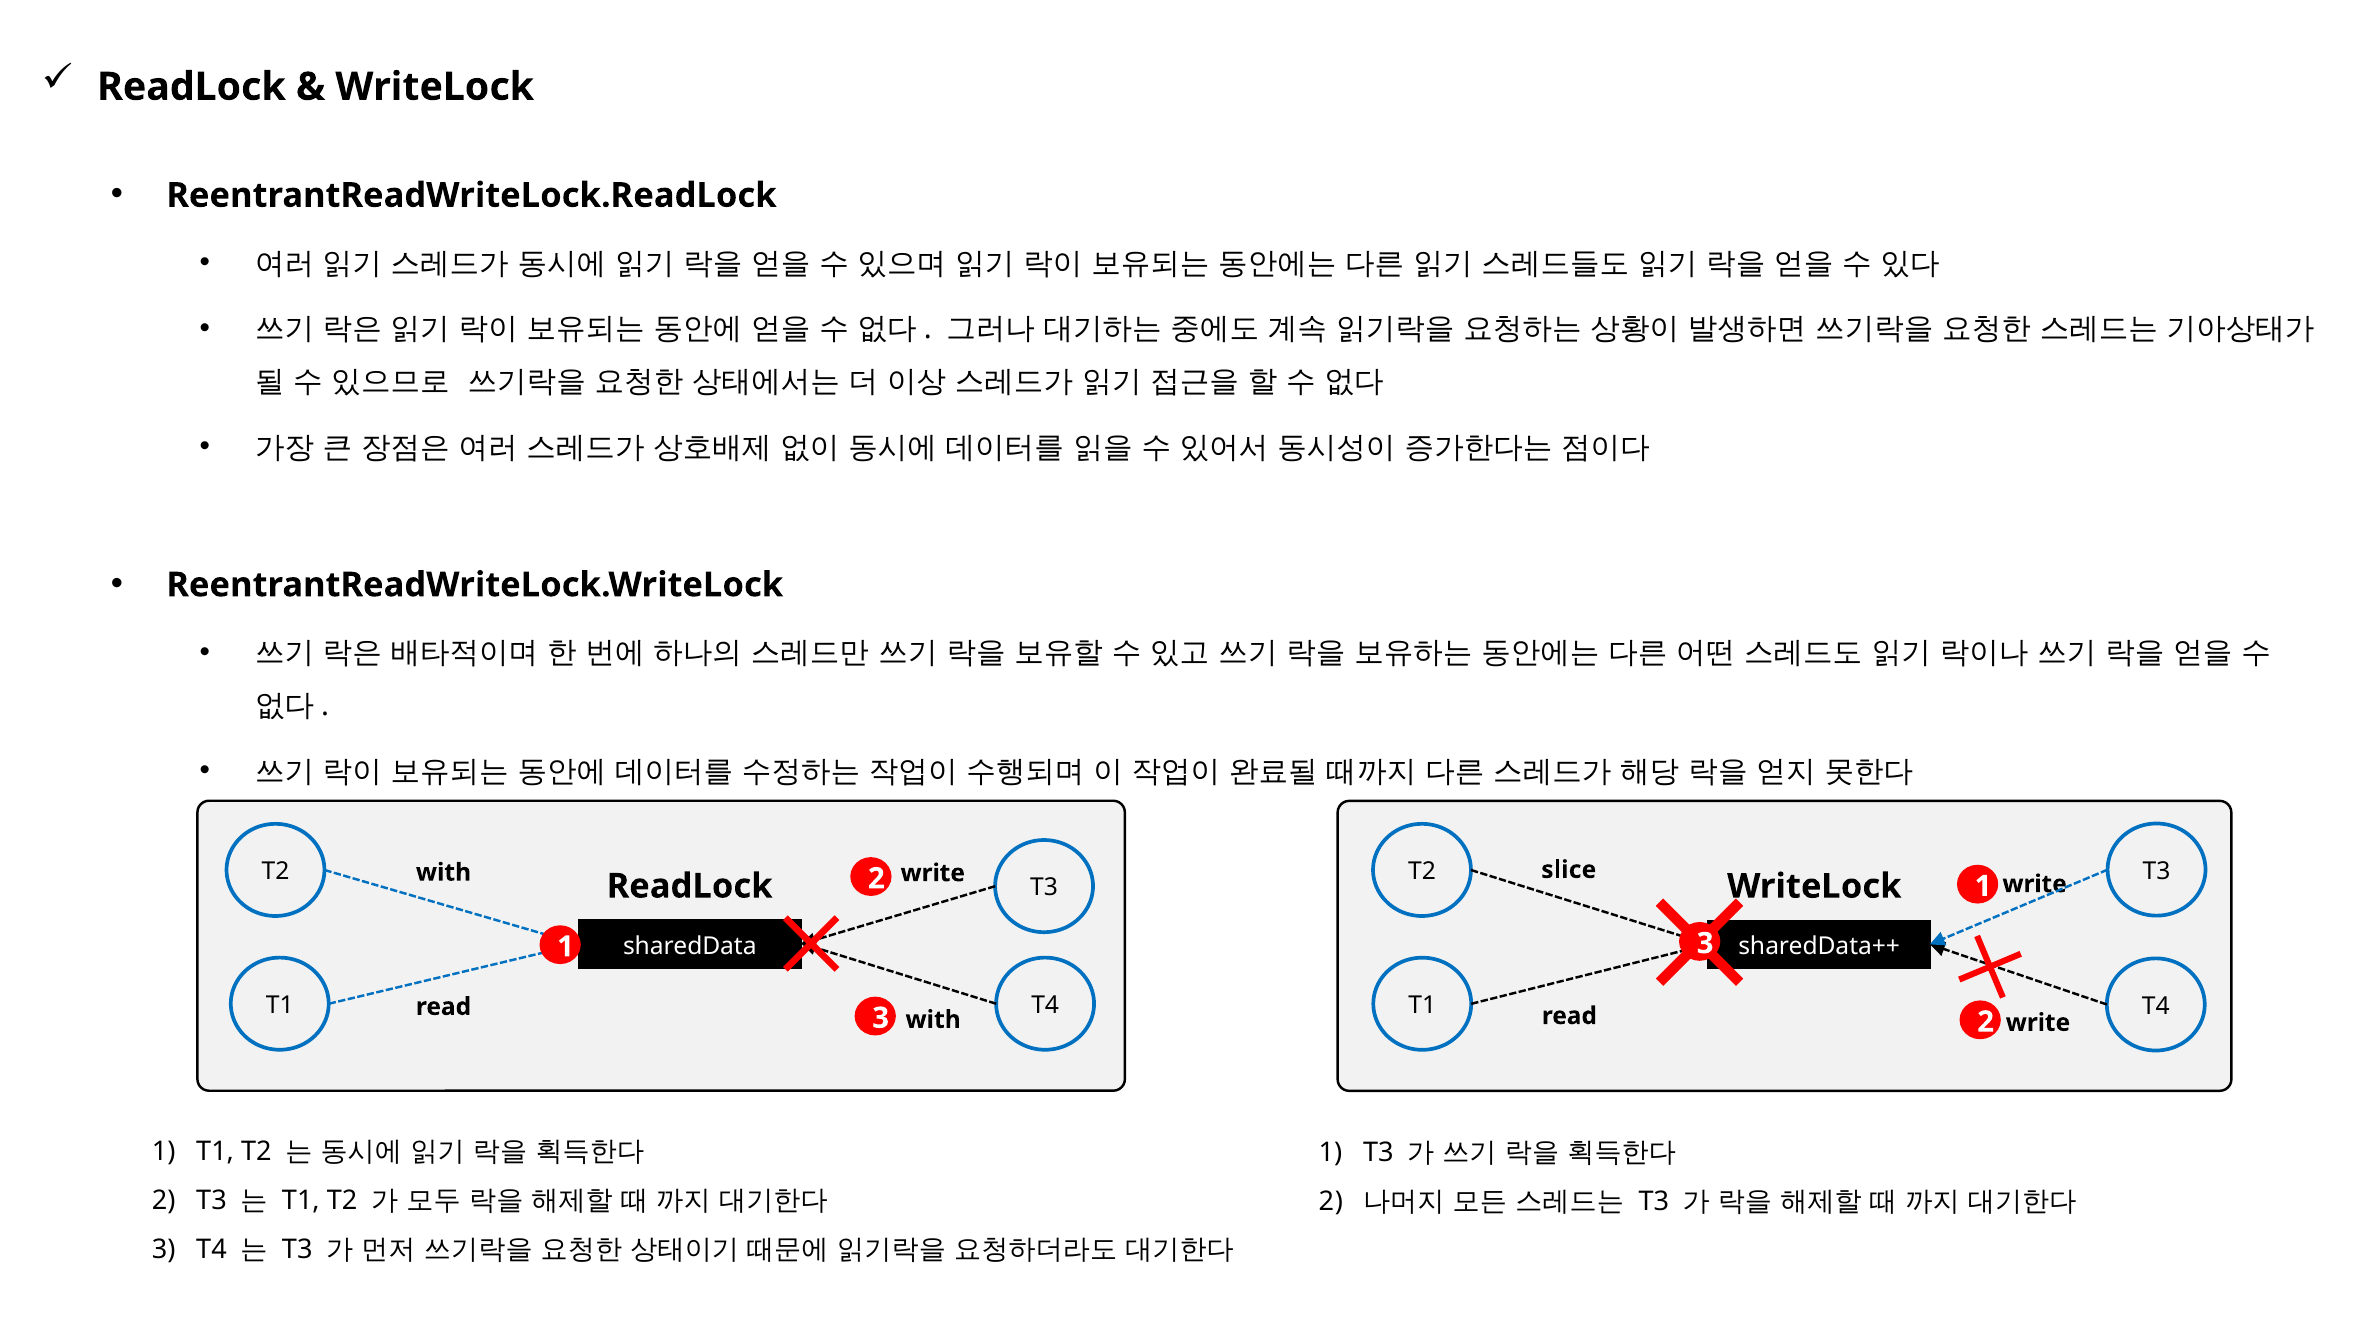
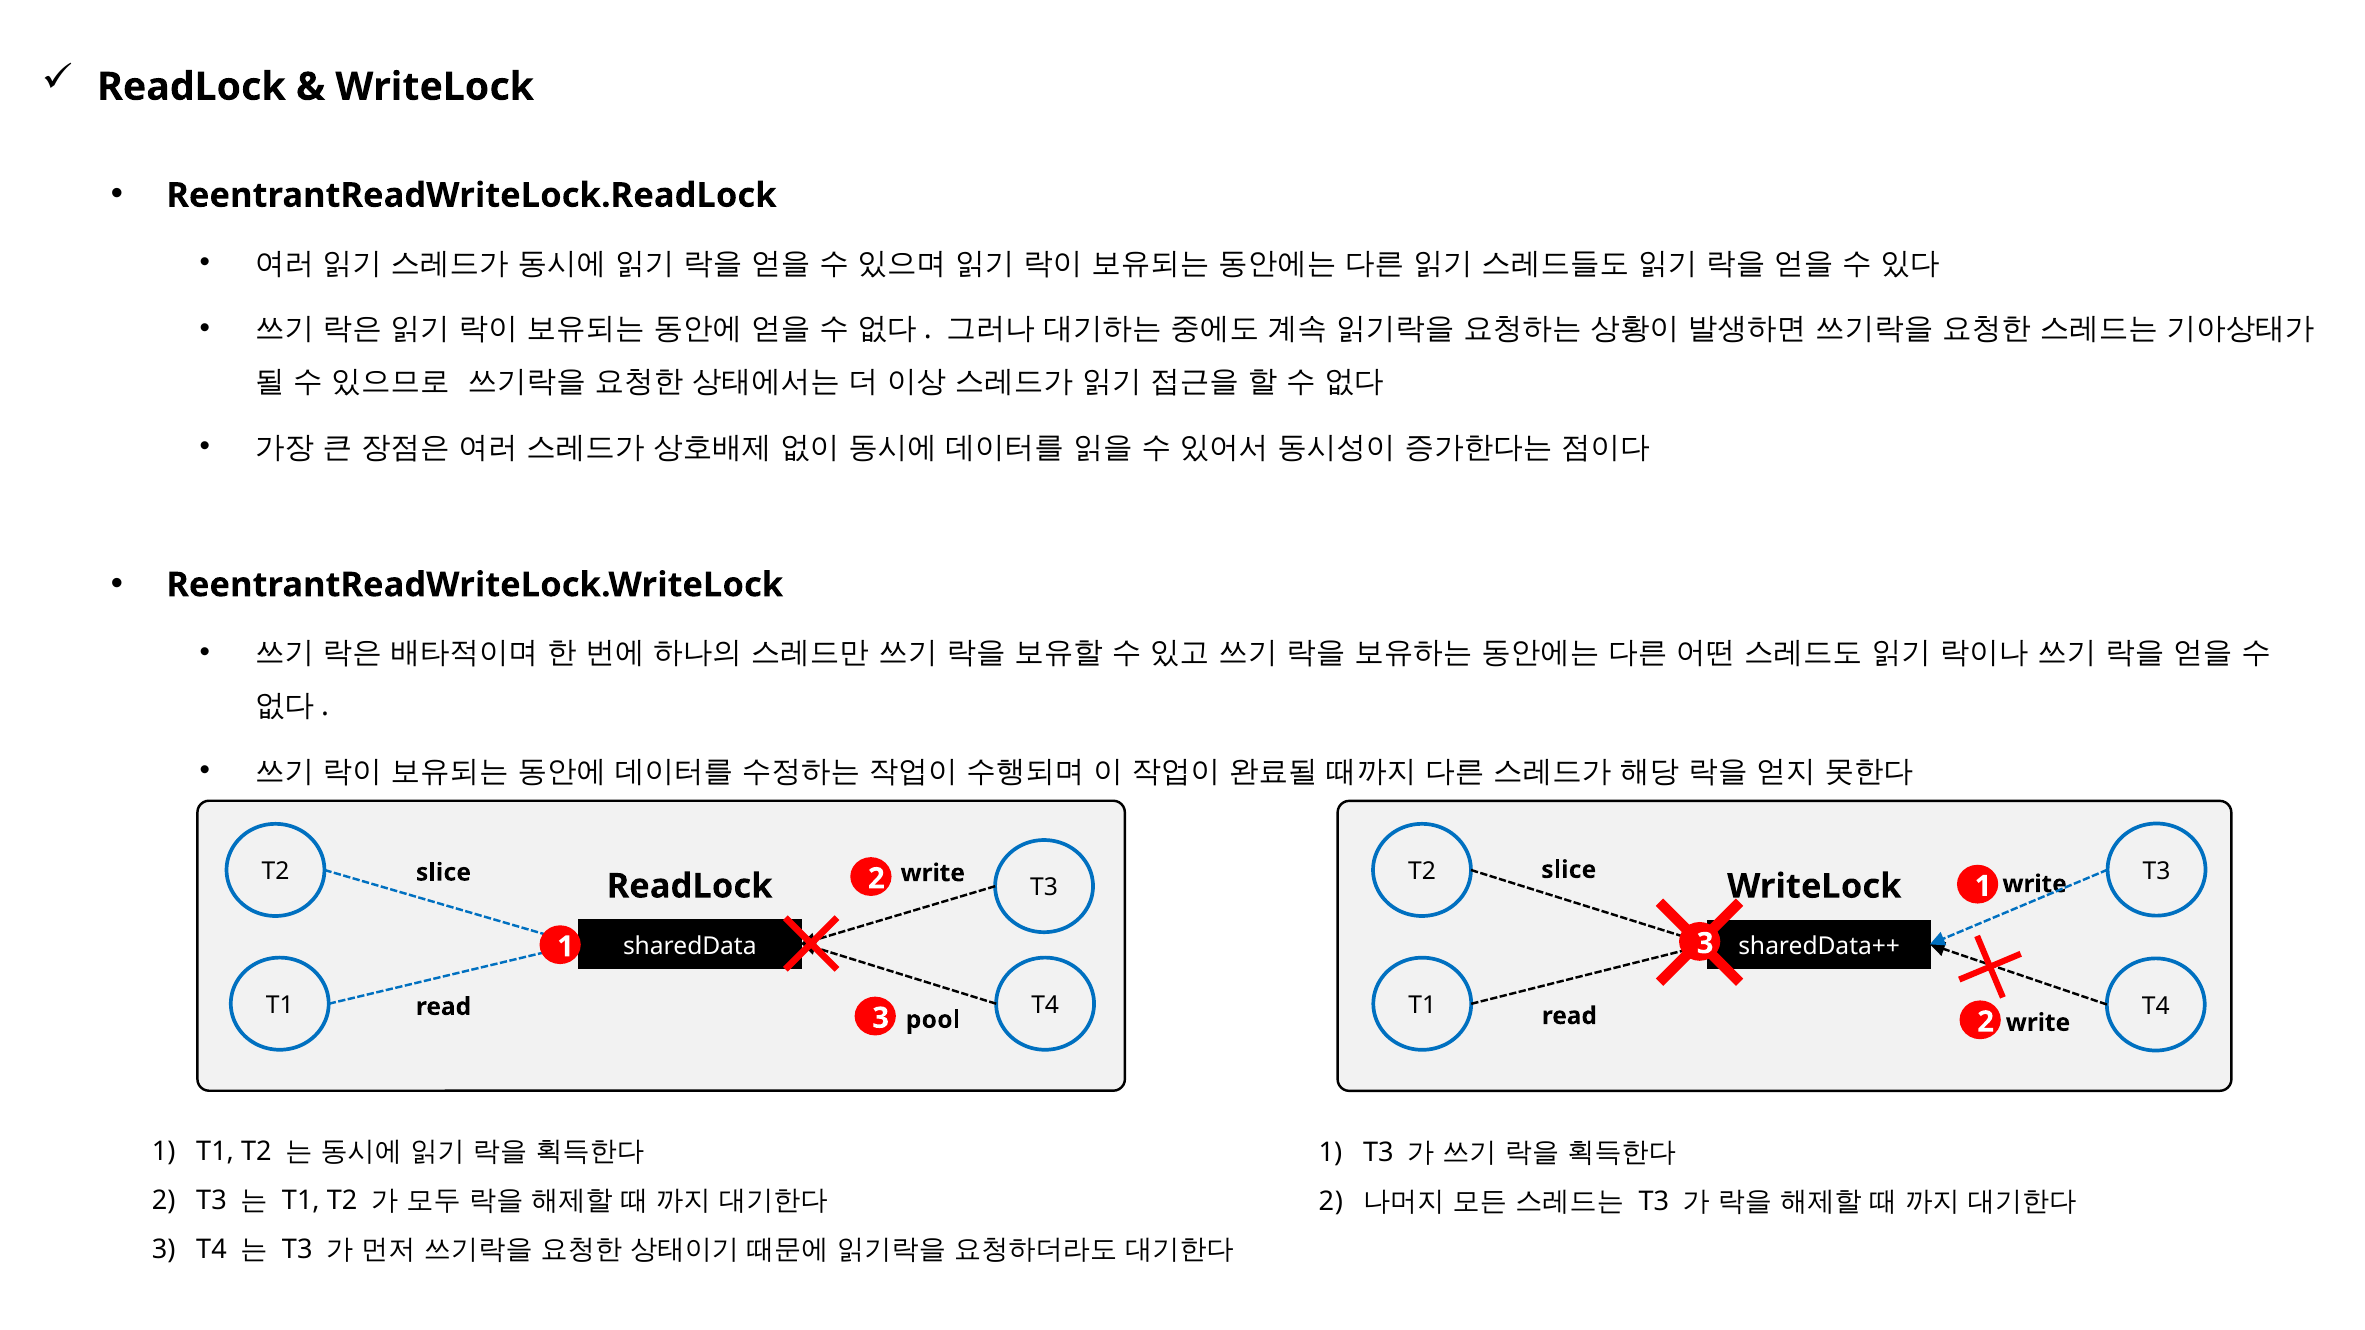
T2 with: with -> slice (443, 873)
with: with -> pool (933, 1020)
